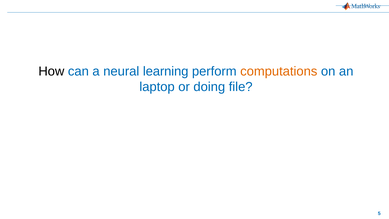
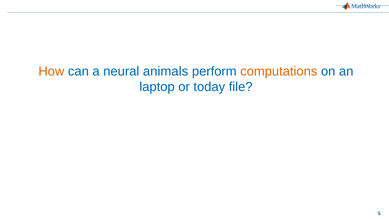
How colour: black -> orange (51, 71)
learning: learning -> animals (166, 71)
doing: doing -> today (209, 87)
